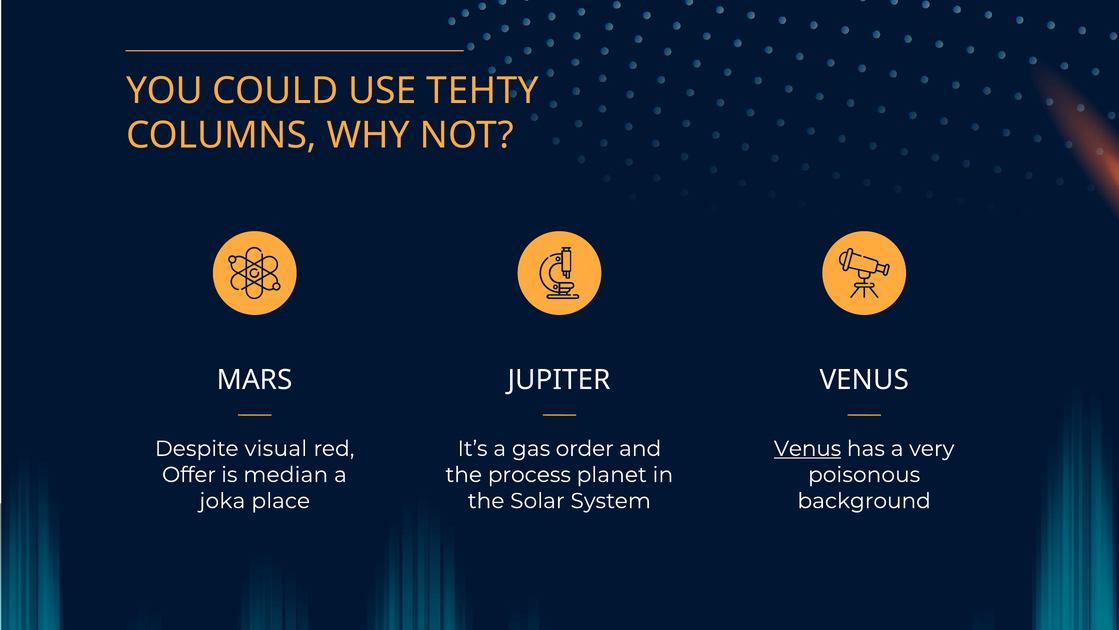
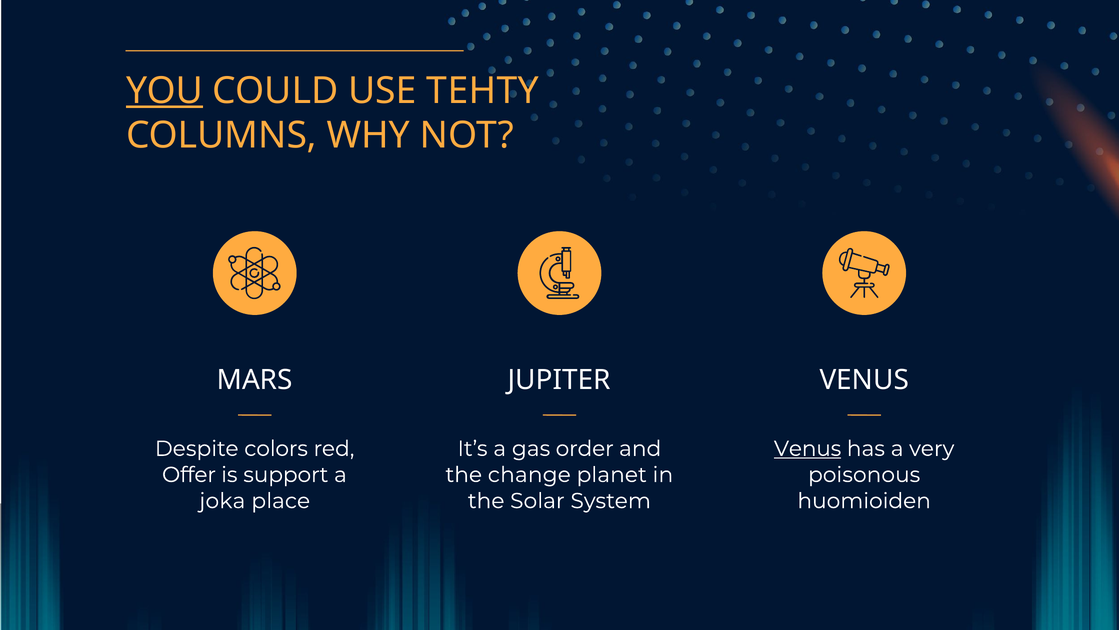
YOU underline: none -> present (165, 91)
visual: visual -> colors (276, 448)
median: median -> support (286, 474)
process: process -> change (529, 474)
background: background -> huomioiden (864, 501)
